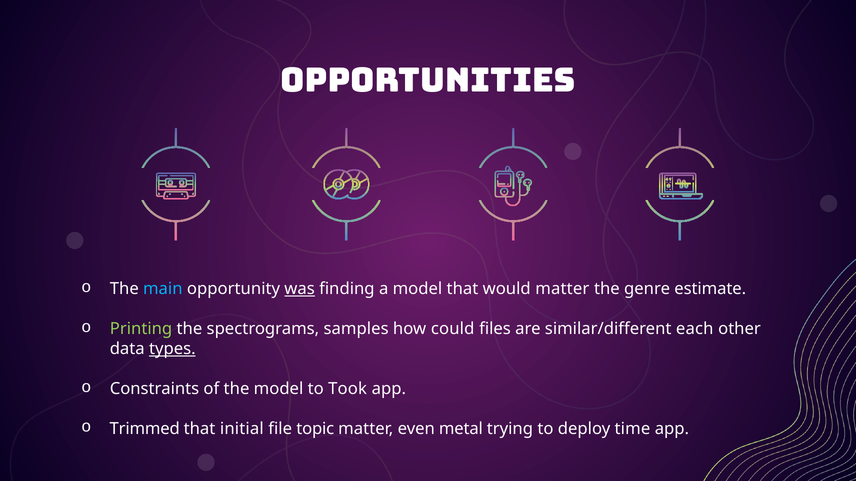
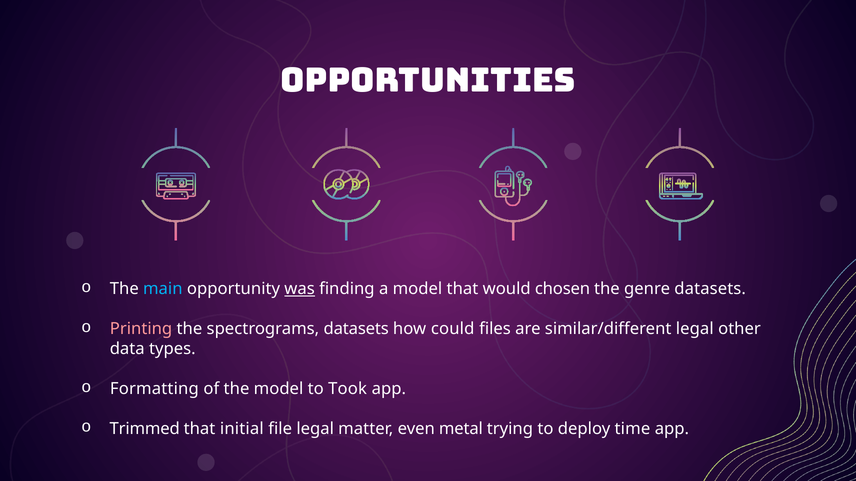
would matter: matter -> chosen (562, 289)
genre estimate: estimate -> datasets (710, 289)
Printing colour: light green -> pink (141, 329)
spectrograms samples: samples -> datasets (356, 329)
similar/different each: each -> legal (695, 329)
types underline: present -> none (172, 349)
Constraints: Constraints -> Formatting (154, 389)
file topic: topic -> legal (315, 429)
